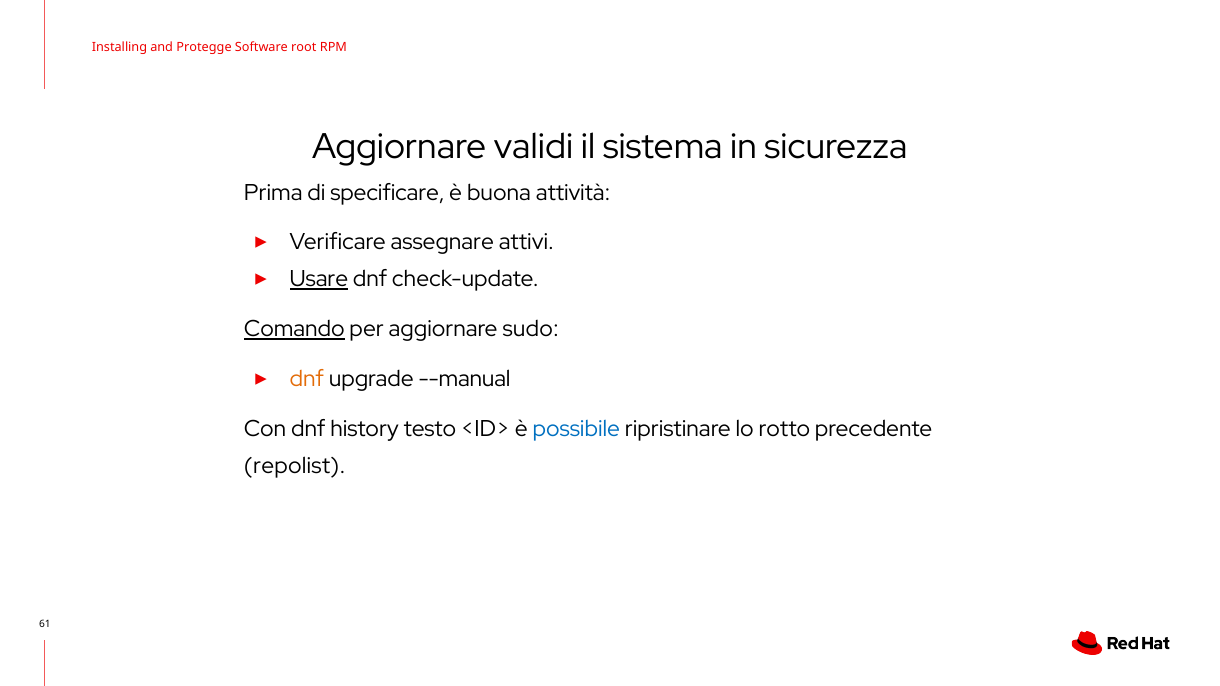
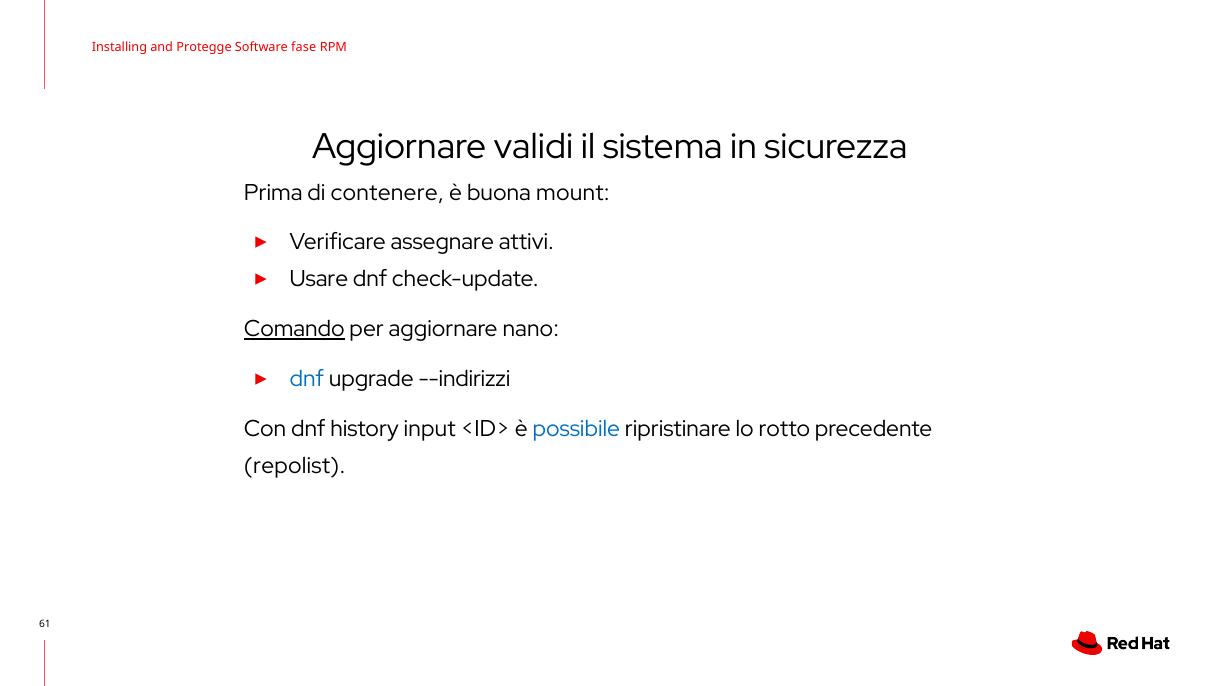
root: root -> fase (304, 47)
specificare: specificare -> contenere (387, 193)
attività: attività -> mount (573, 193)
Usare underline: present -> none (319, 279)
sudo: sudo -> nano (531, 329)
dnf colour: orange -> blue (307, 379)
--manual: --manual -> --indirizzi (465, 379)
testo: testo -> input (430, 429)
